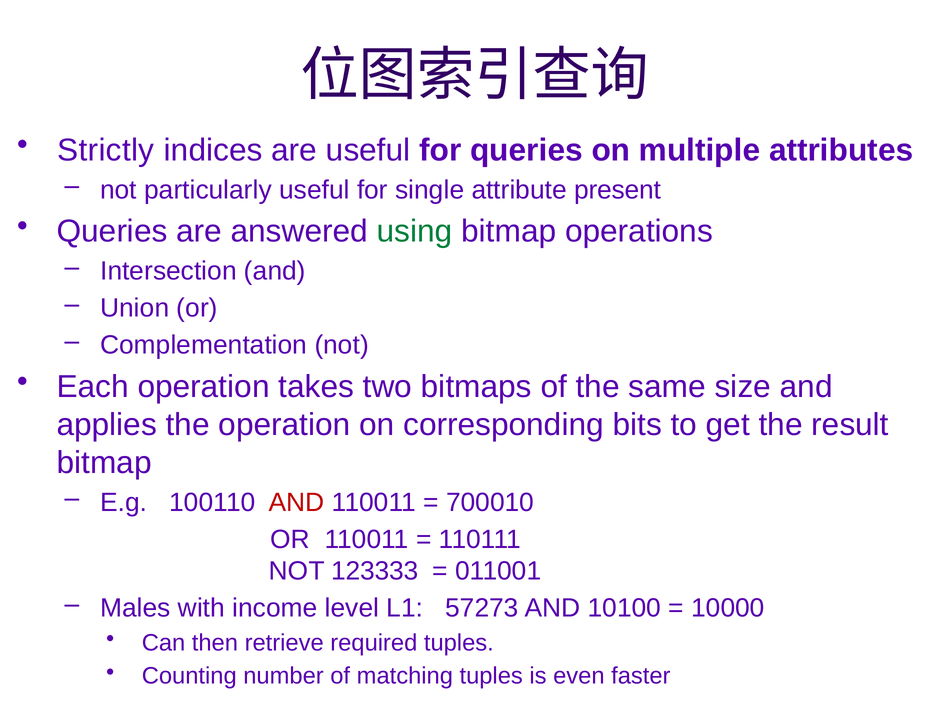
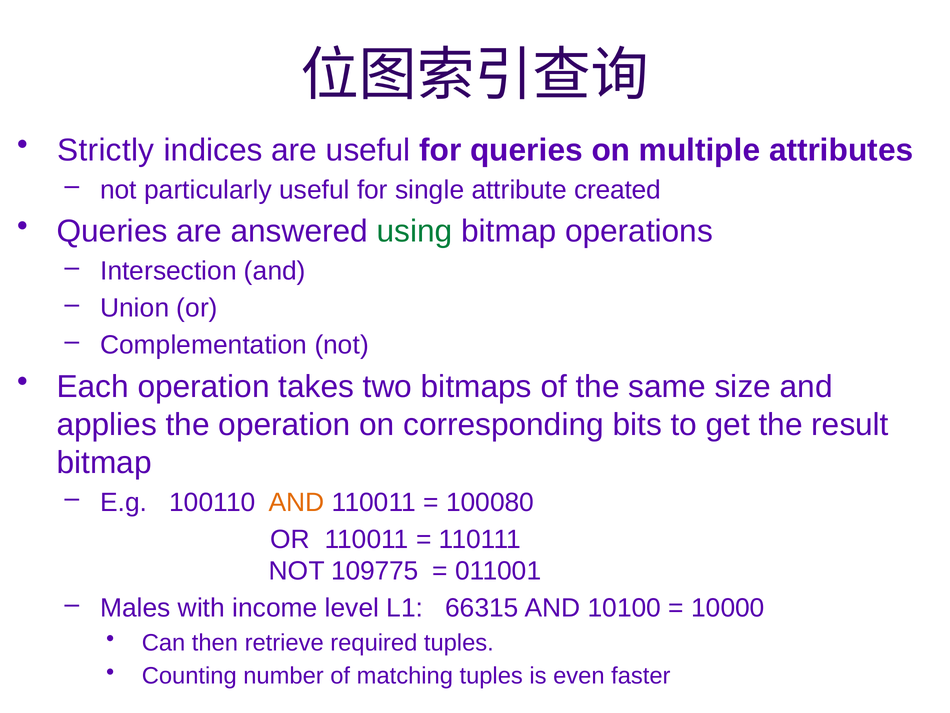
present: present -> created (618, 190)
AND colour: red -> orange (296, 502)
700010: 700010 -> 100080 (490, 502)
123333: 123333 -> 109775 (375, 571)
57273: 57273 -> 66315 (482, 608)
